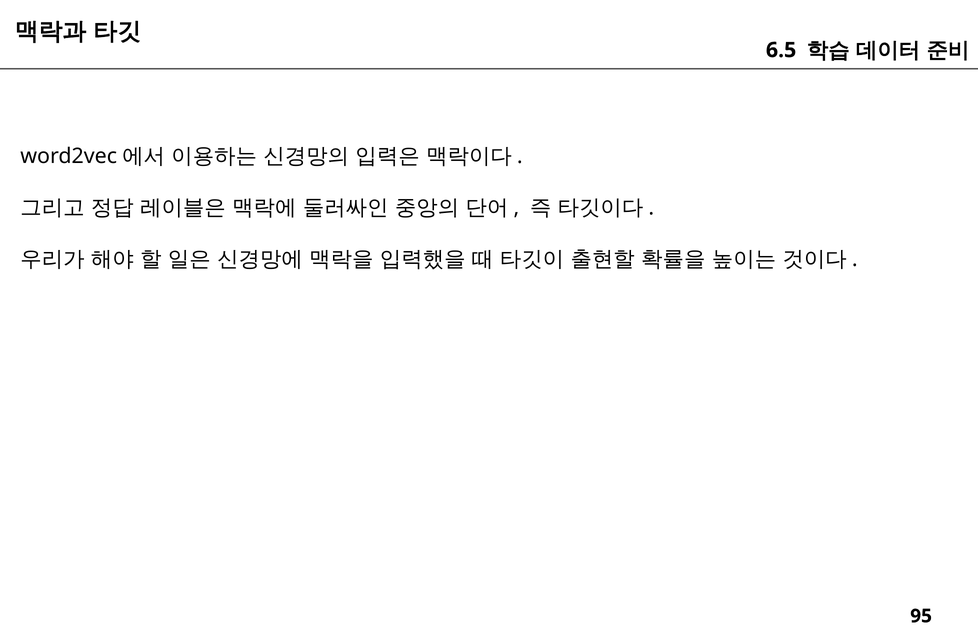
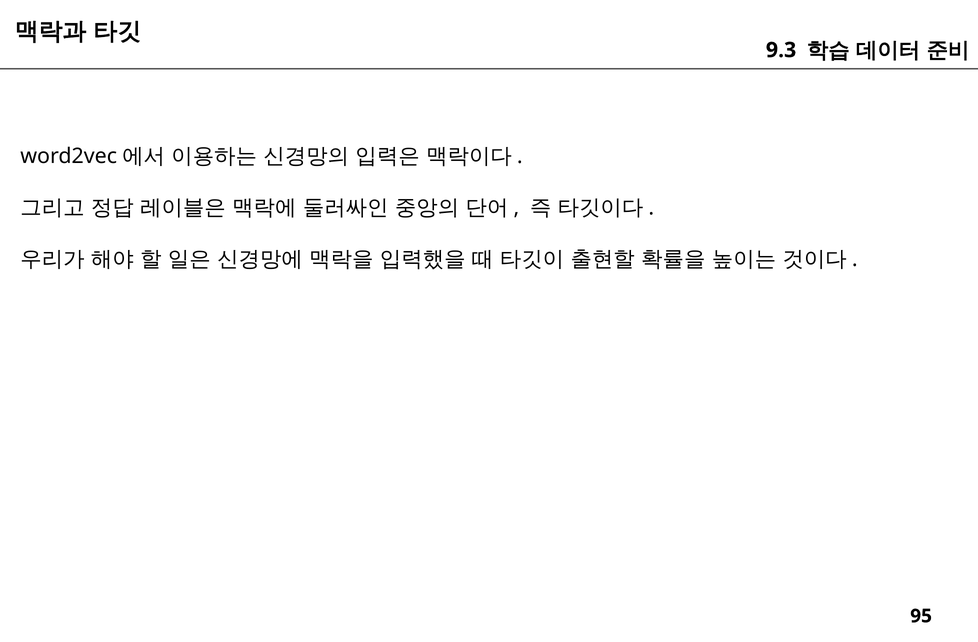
6.5: 6.5 -> 9.3 (781, 50)
